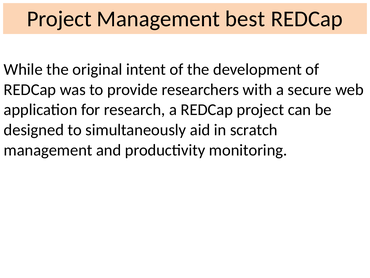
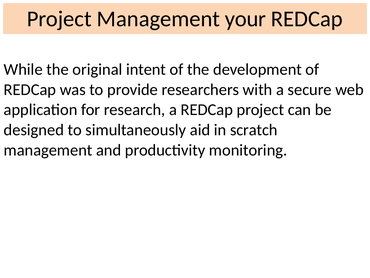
best: best -> your (245, 19)
